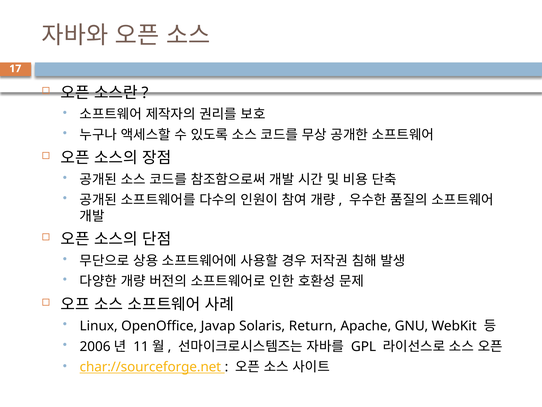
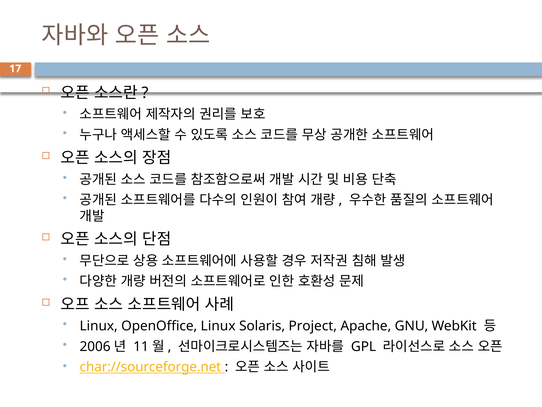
OpenOffice Javap: Javap -> Linux (218, 326)
Return: Return -> Project (313, 326)
